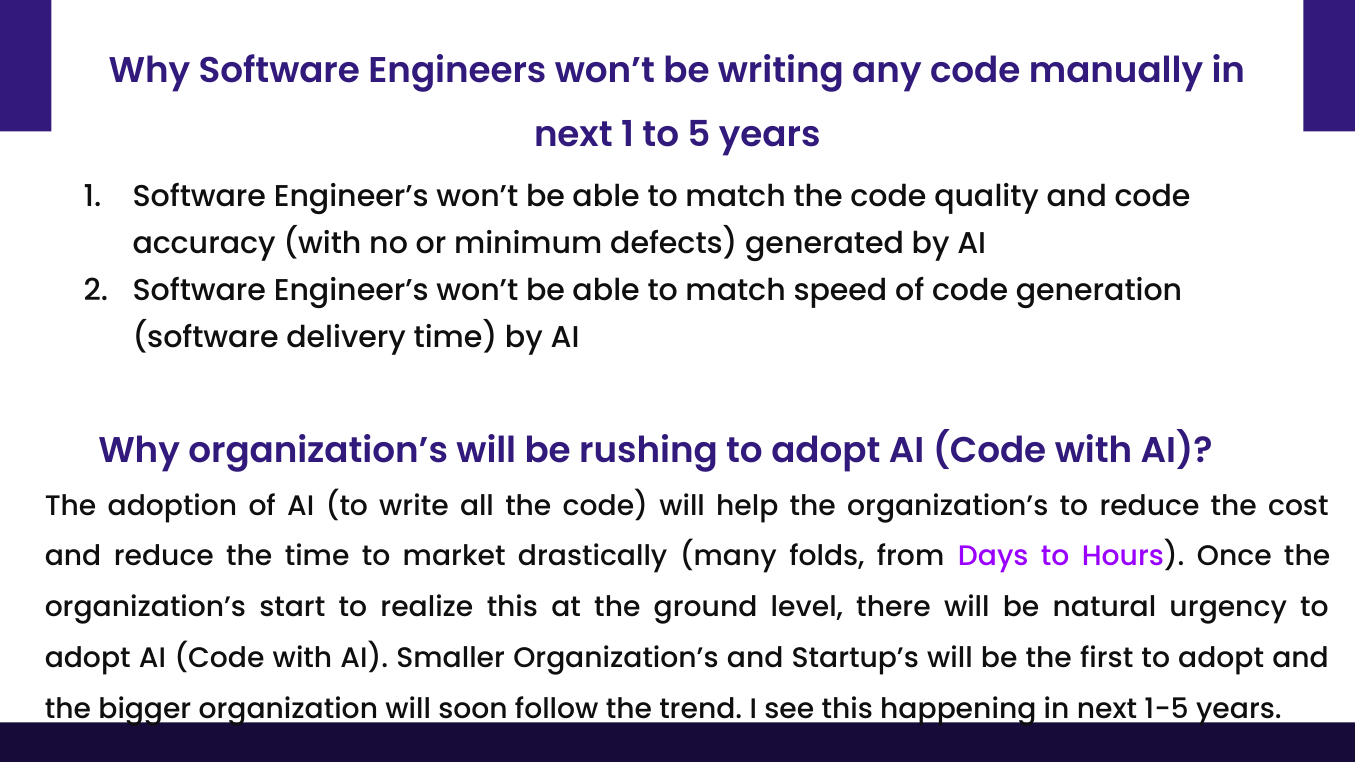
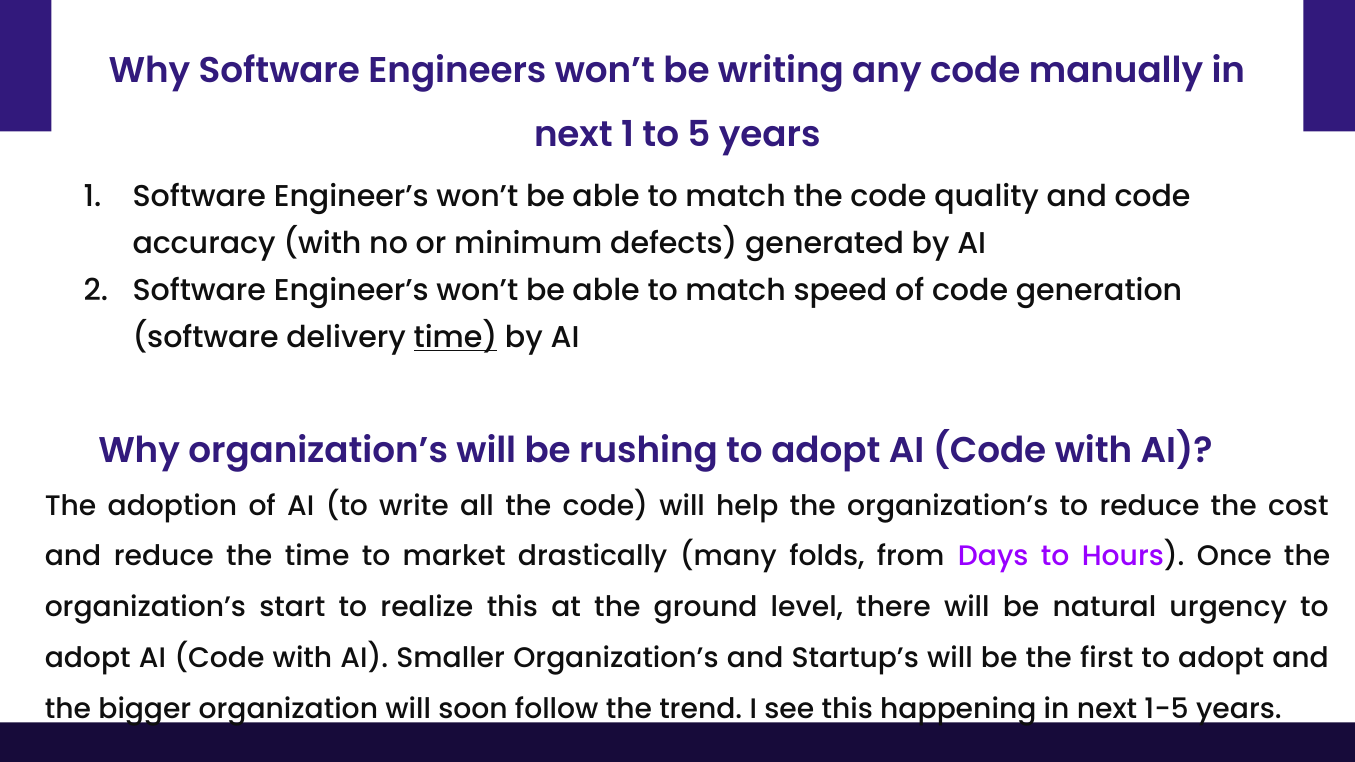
time underline: none -> present (455, 338)
